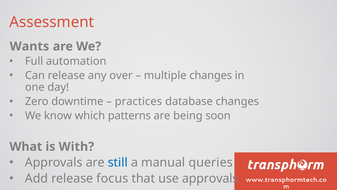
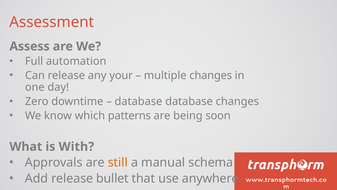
Wants: Wants -> Assess (30, 46)
over: over -> your (121, 75)
practices: practices -> database (138, 101)
still colour: blue -> orange (118, 162)
queries: queries -> schema (211, 162)
focus: focus -> bullet (112, 178)
use approvals: approvals -> anywhere (210, 178)
